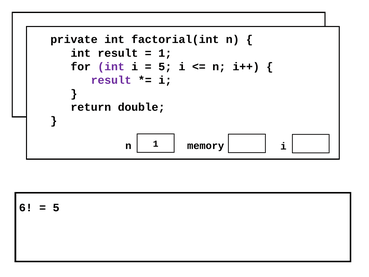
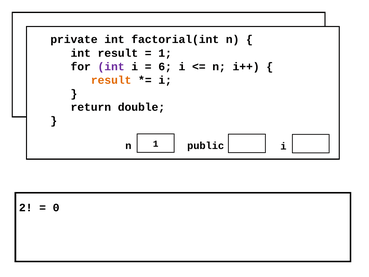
5: 5 -> 6 (165, 67)
result colour: purple -> orange (111, 80)
memory: memory -> public (206, 146)
6: 6 -> 2 (26, 207)
5: 5 -> 0 (56, 207)
